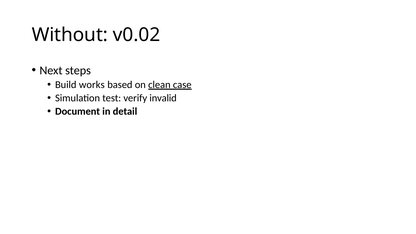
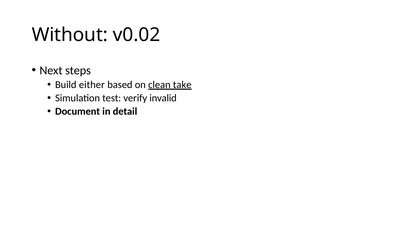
works: works -> either (92, 85)
case: case -> take (182, 85)
